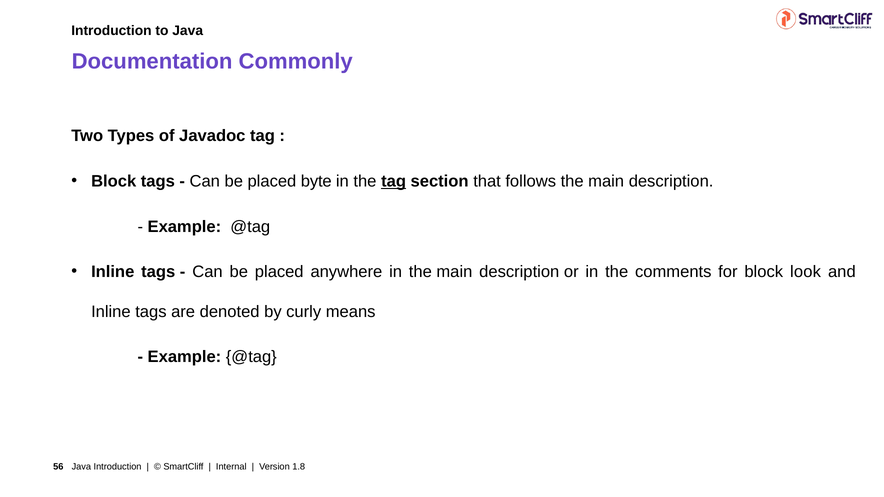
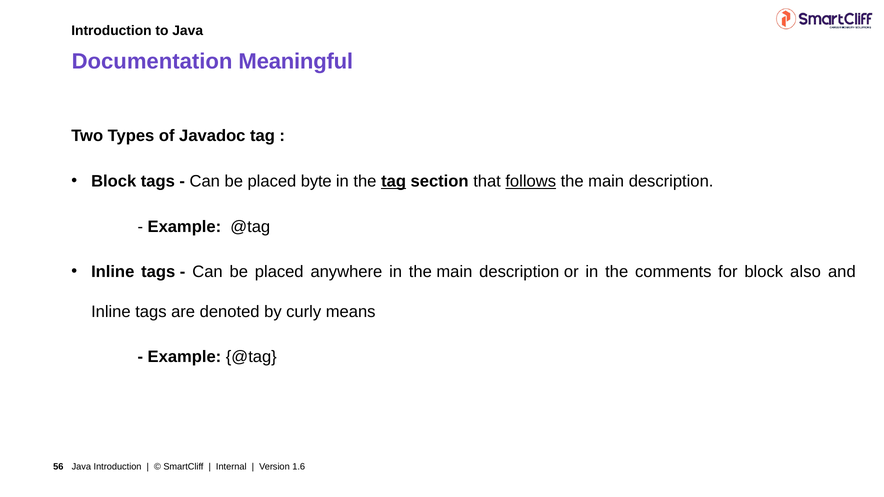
Commonly: Commonly -> Meaningful (296, 62)
follows underline: none -> present (531, 181)
look: look -> also (805, 272)
1.8: 1.8 -> 1.6 (299, 467)
